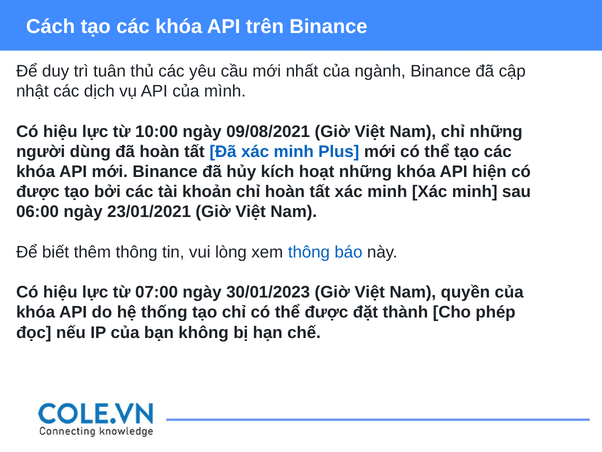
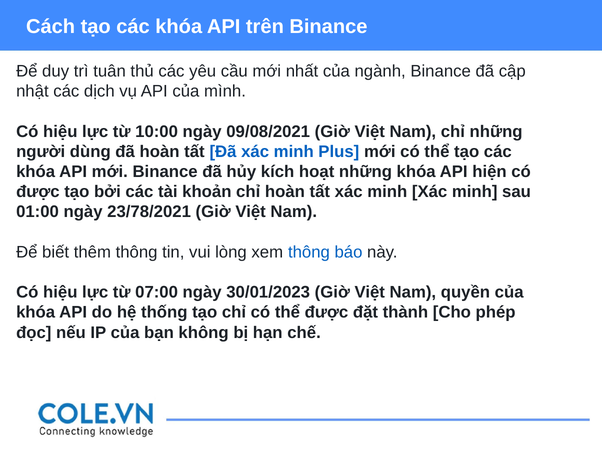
06:00: 06:00 -> 01:00 (38, 212)
23/01/2021: 23/01/2021 -> 23/78/2021 (149, 212)
